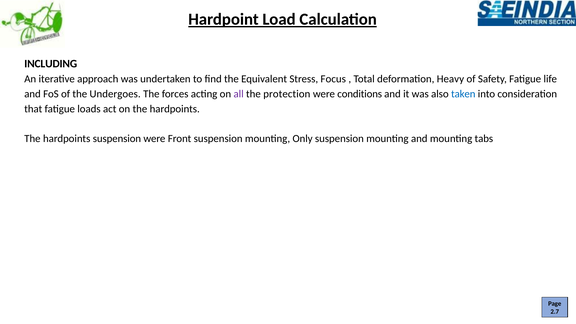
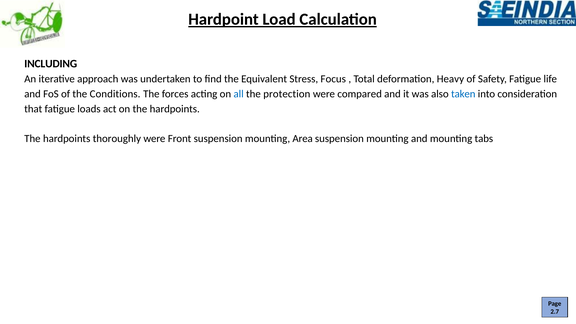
Undergoes: Undergoes -> Conditions (115, 94)
all colour: purple -> blue (239, 94)
conditions: conditions -> compared (360, 94)
hardpoints suspension: suspension -> thoroughly (117, 139)
Only: Only -> Area (303, 139)
